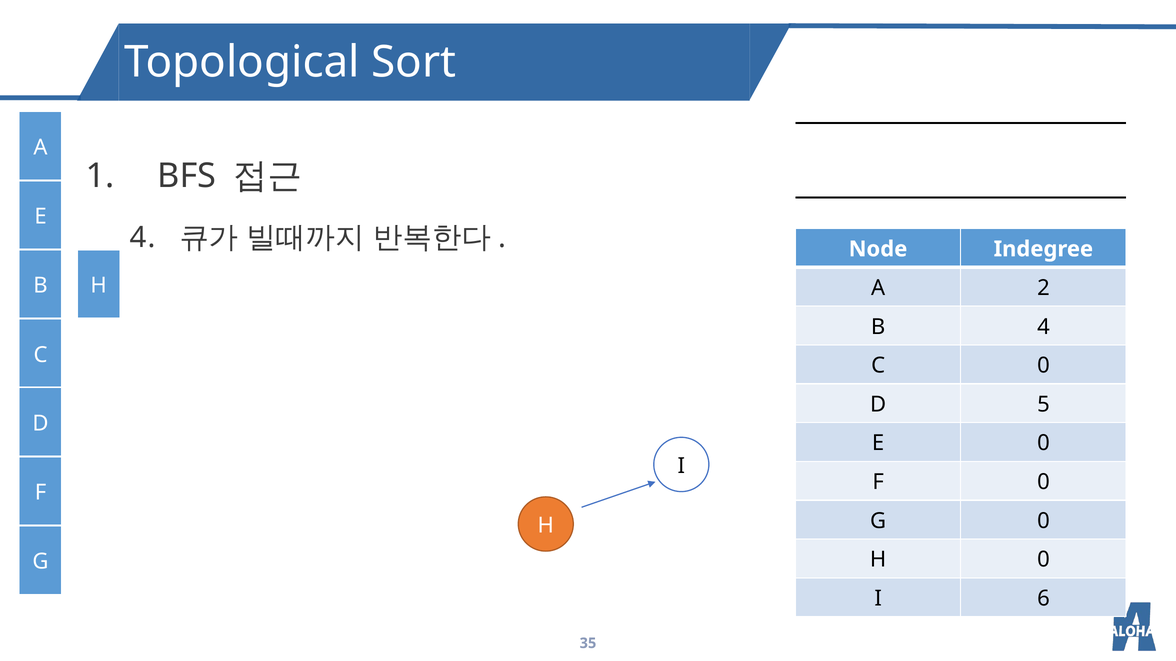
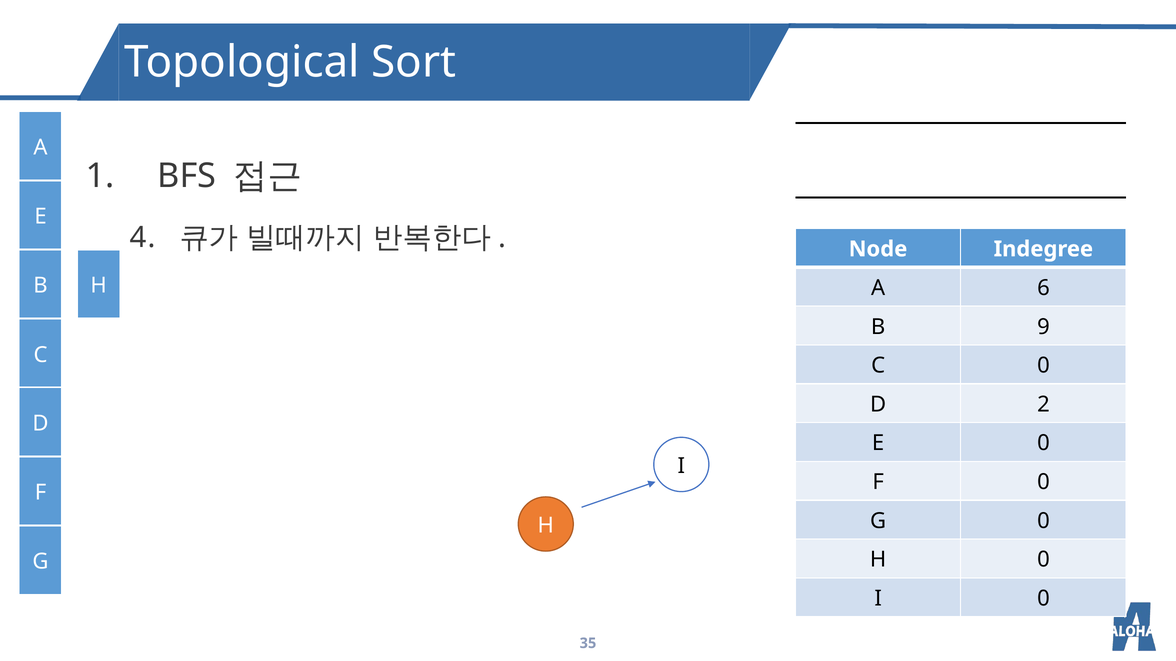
2: 2 -> 6 (1043, 288)
B 4: 4 -> 9 (1043, 327)
5: 5 -> 2 (1043, 405)
I 6: 6 -> 0 (1043, 599)
